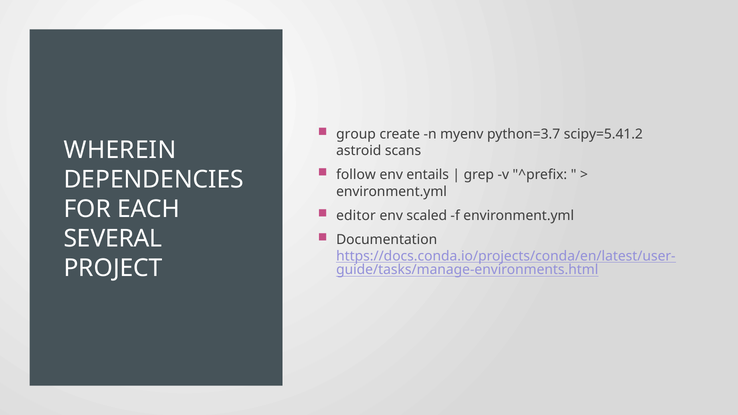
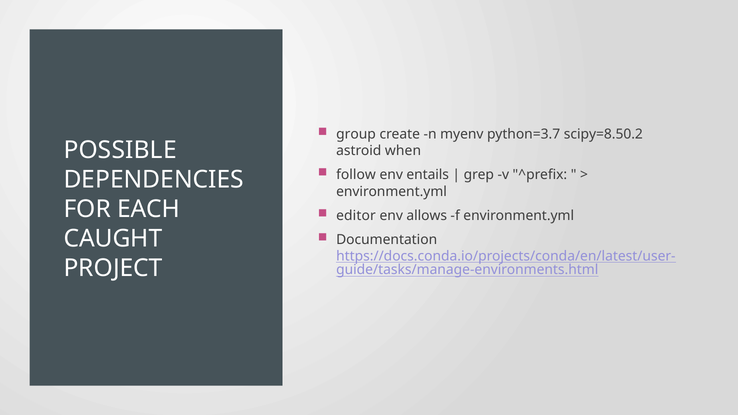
scipy=5.41.2: scipy=5.41.2 -> scipy=8.50.2 (603, 134)
WHEREIN: WHEREIN -> POSSIBLE (120, 150)
scans: scans -> when (403, 151)
scaled: scaled -> allows (427, 216)
SEVERAL: SEVERAL -> CAUGHT (113, 239)
